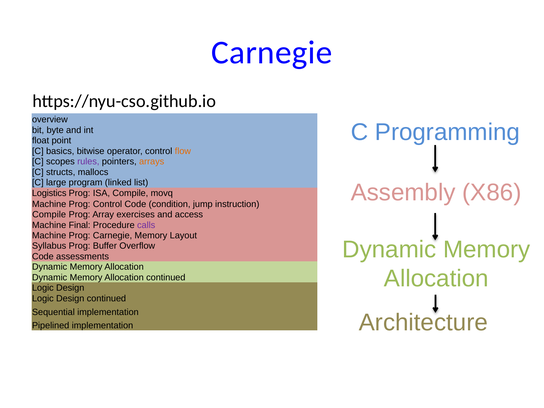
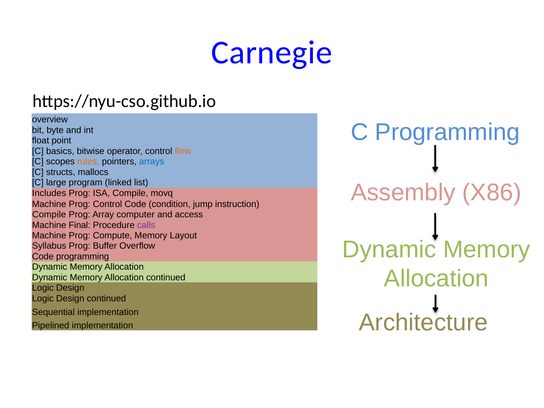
rules colour: purple -> orange (88, 162)
arrays colour: orange -> blue (152, 162)
Logistics: Logistics -> Includes (49, 193)
exercises: exercises -> computer (136, 215)
Prog Carnegie: Carnegie -> Compute (113, 236)
Code assessments: assessments -> programming (83, 257)
